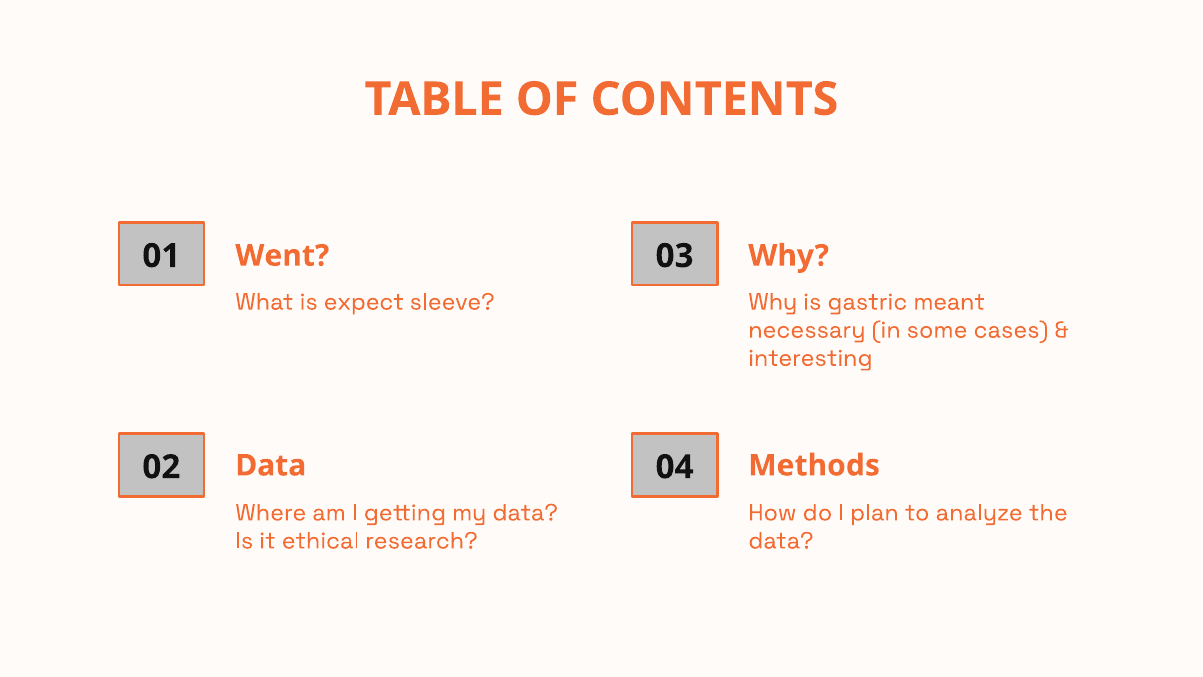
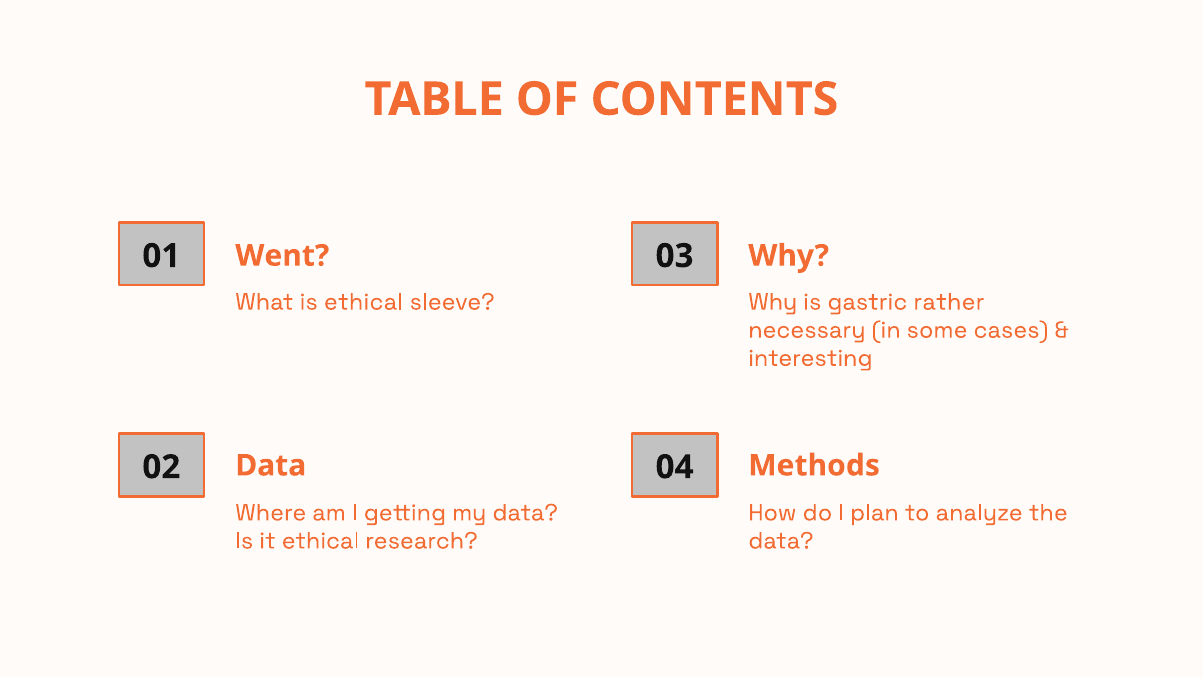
is expect: expect -> ethical (363, 302)
meant: meant -> rather (949, 302)
